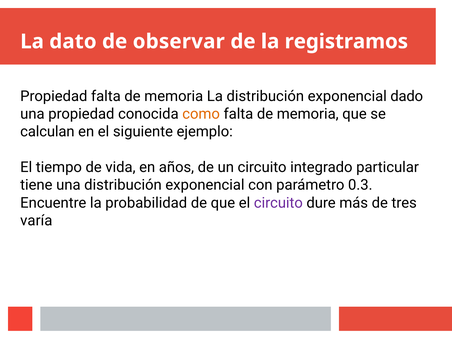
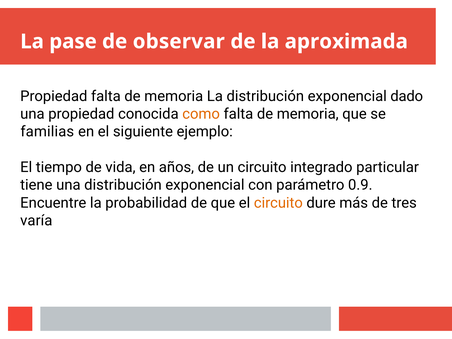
dato: dato -> pase (73, 42)
registramos: registramos -> aproximada (346, 42)
calculan: calculan -> familias (47, 132)
0.3: 0.3 -> 0.9 (360, 185)
circuito colour: purple -> orange (278, 203)
